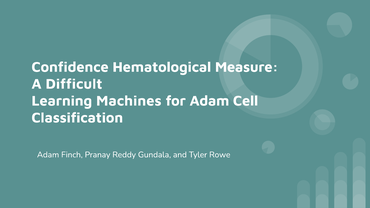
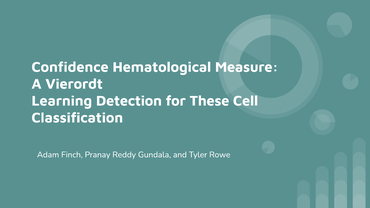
Difficult: Difficult -> Vierordt (74, 84)
Machines: Machines -> Detection (129, 101)
for Adam: Adam -> These (209, 101)
